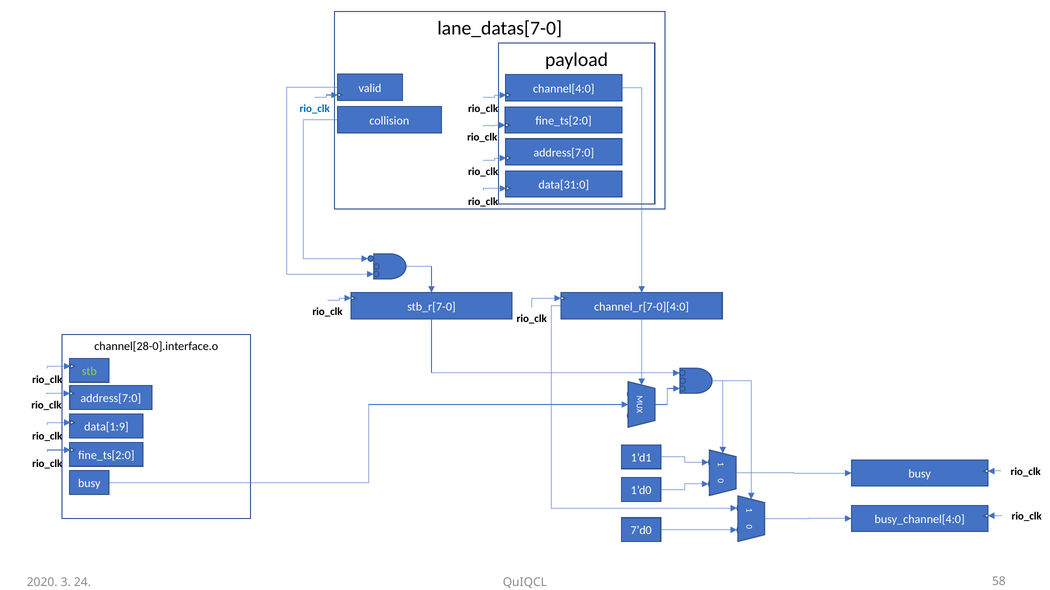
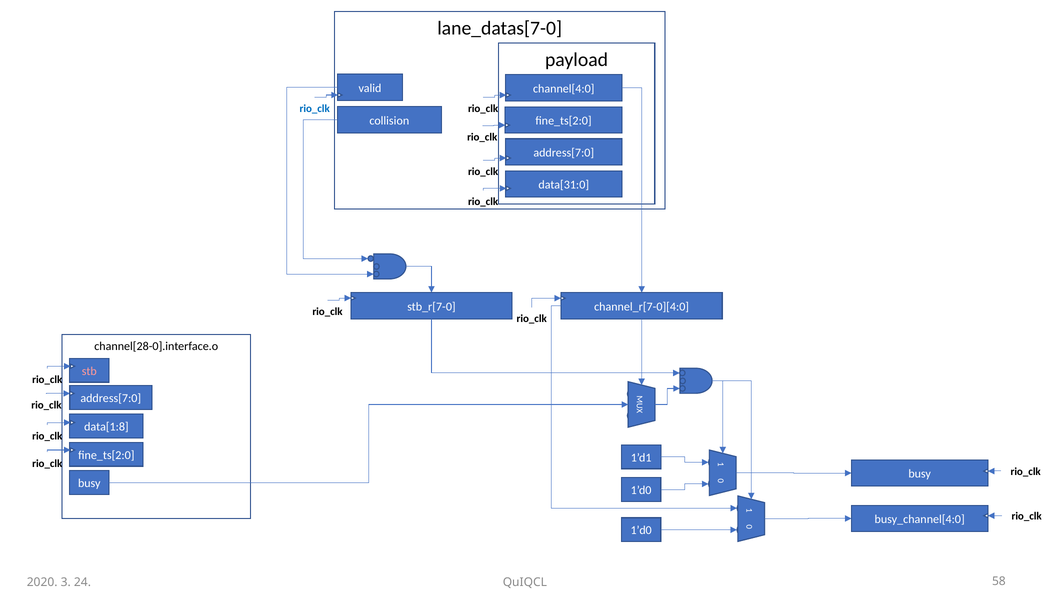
stb colour: light green -> pink (89, 372)
data[1:9: data[1:9 -> data[1:8 (106, 427)
7’d0: 7’d0 -> 1’d0 (641, 531)
